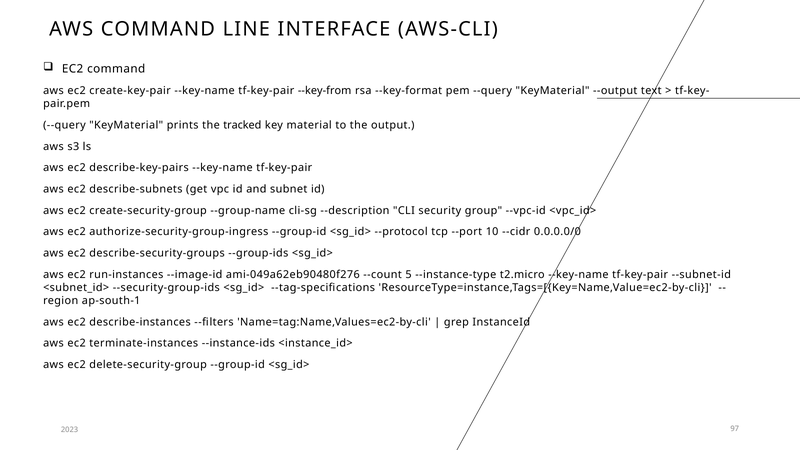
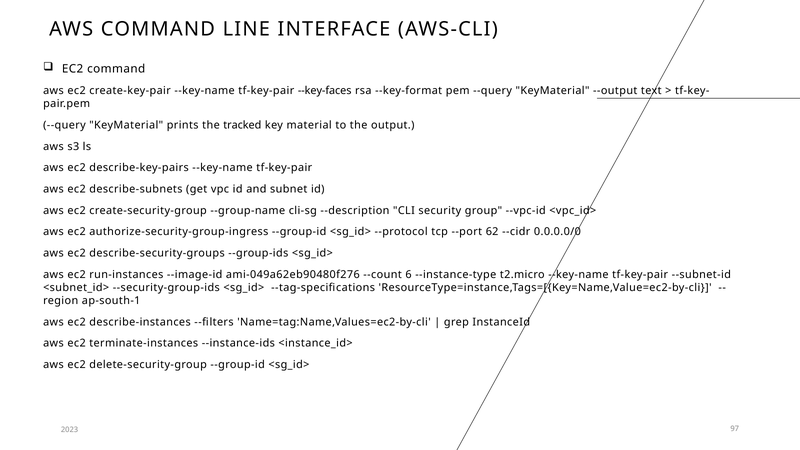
--key-from: --key-from -> --key-faces (325, 91)
10: 10 -> 62 (492, 232)
5: 5 -> 6 (409, 275)
